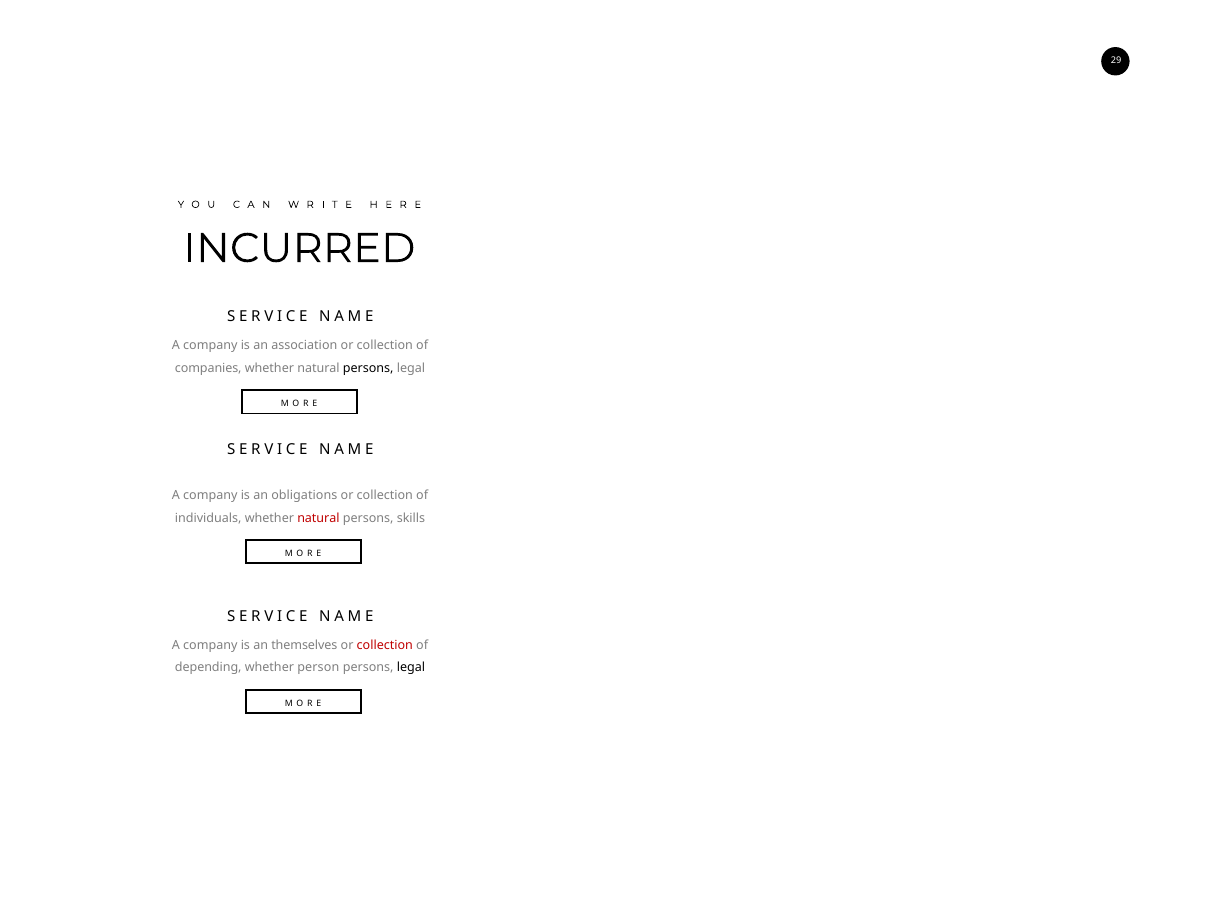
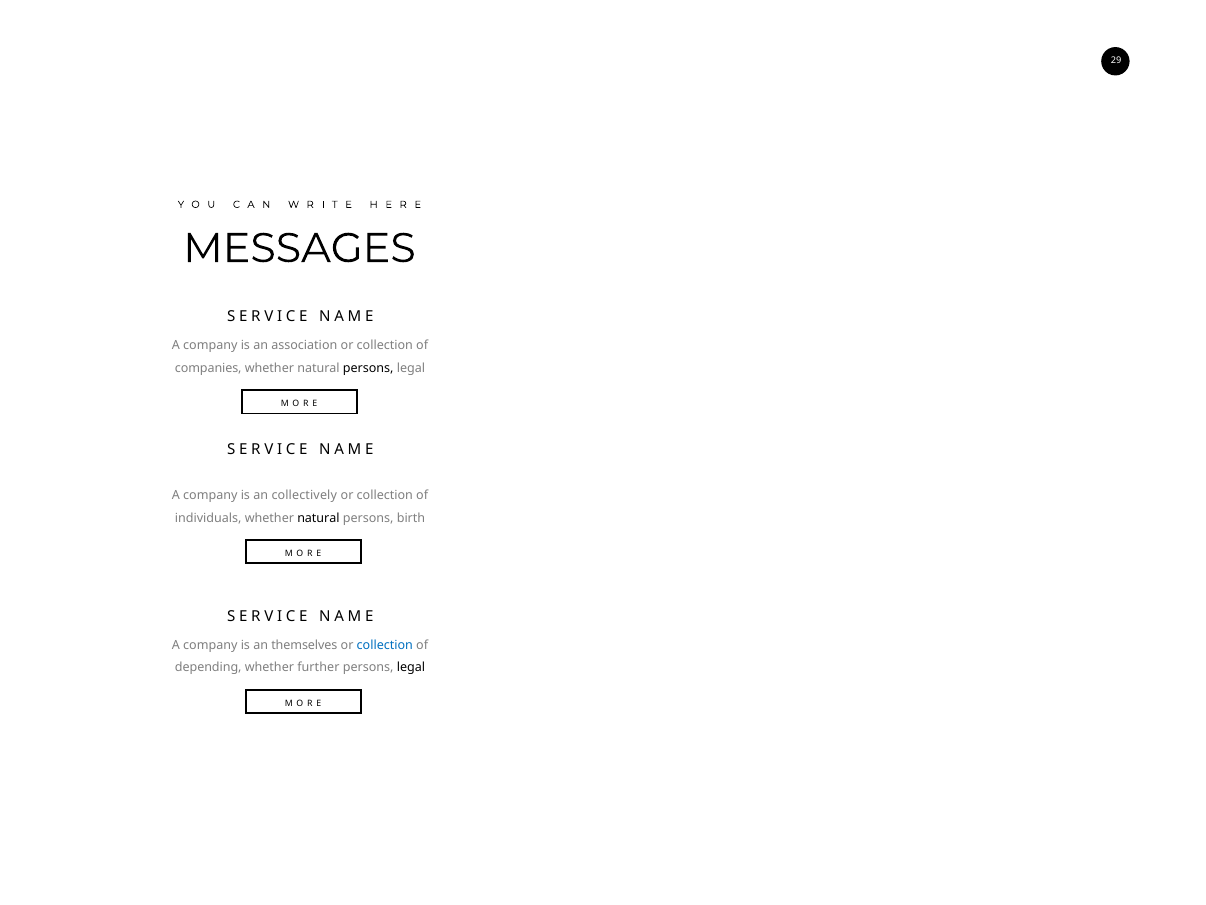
INCURRED: INCURRED -> MESSAGES (300, 248)
obligations: obligations -> collectively (304, 495)
natural colour: red -> black (318, 518)
skills: skills -> birth (411, 518)
collection colour: red -> blue (385, 645)
person: person -> further (318, 667)
